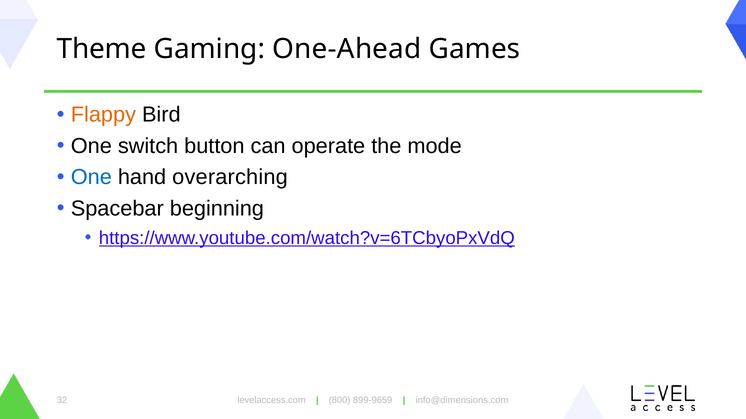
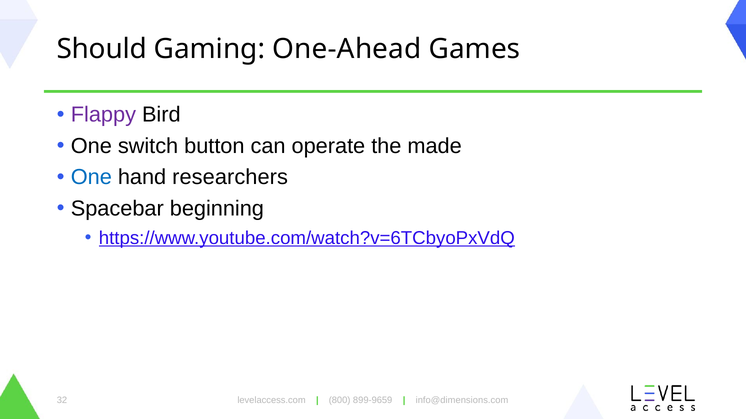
Theme: Theme -> Should (102, 49)
Flappy colour: orange -> purple (103, 115)
mode: mode -> made (435, 146)
overarching: overarching -> researchers (230, 177)
